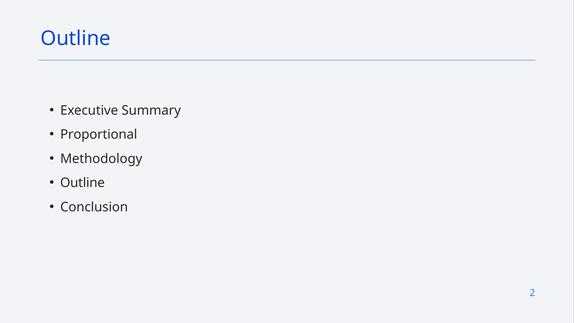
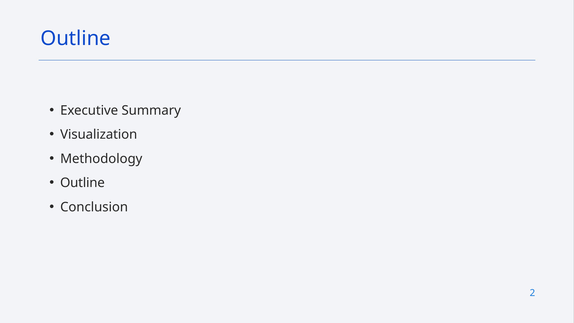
Proportional: Proportional -> Visualization (99, 135)
